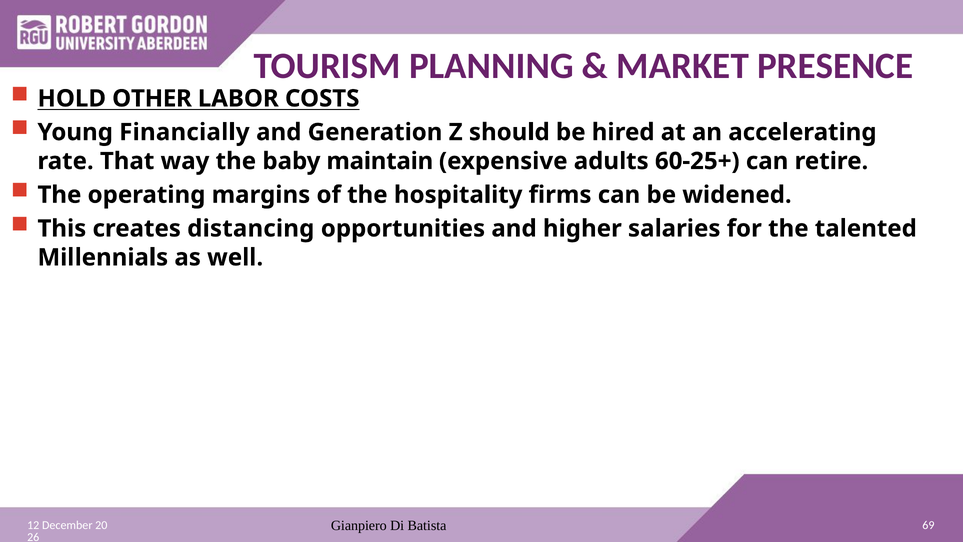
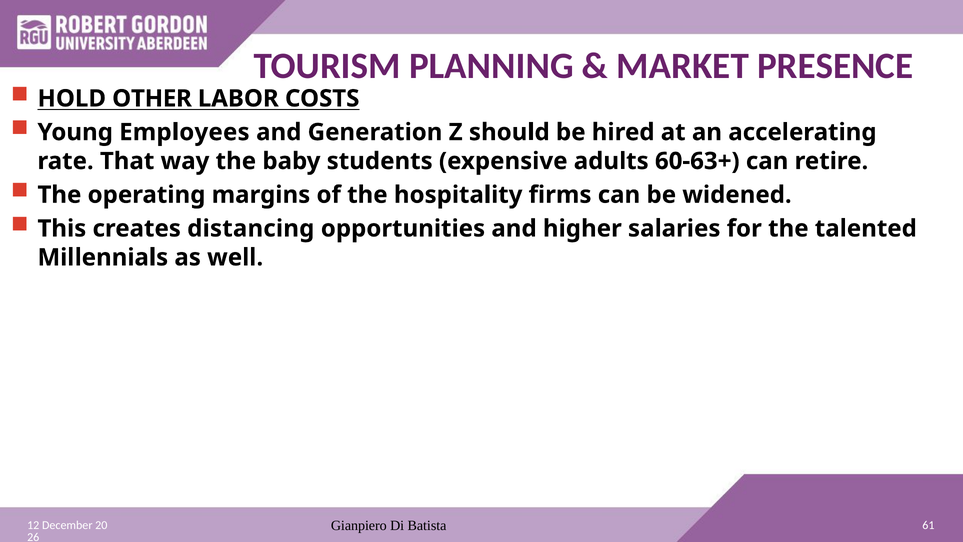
Financially: Financially -> Employees (184, 132)
maintain: maintain -> students (380, 161)
60-25+: 60-25+ -> 60-63+ (697, 161)
69: 69 -> 61 (928, 525)
